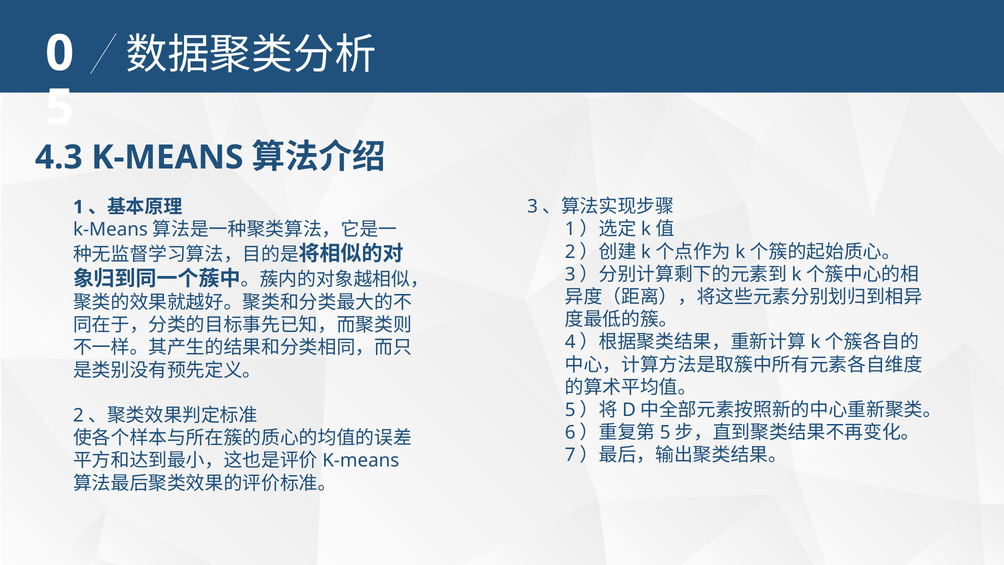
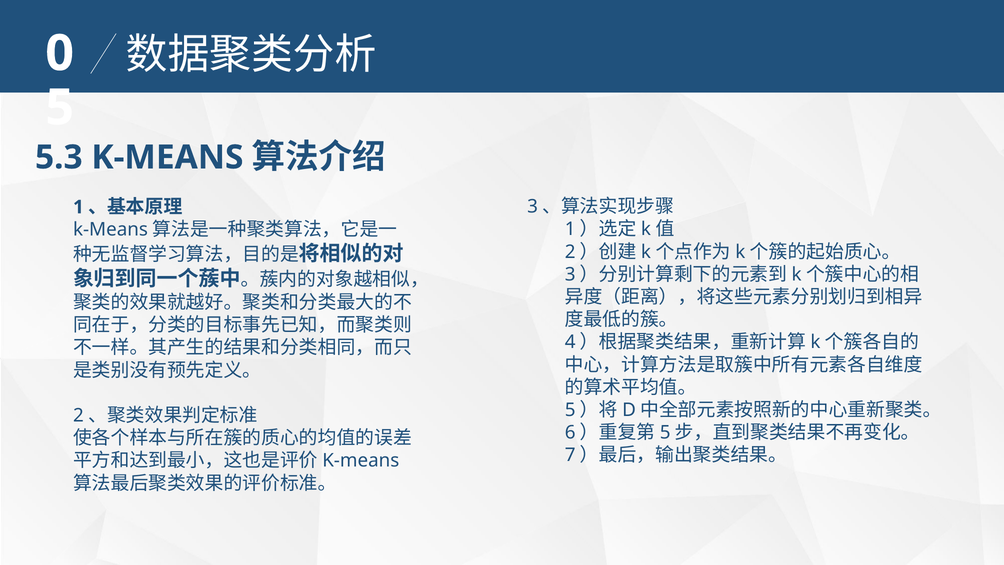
4.3: 4.3 -> 5.3 (59, 157)
